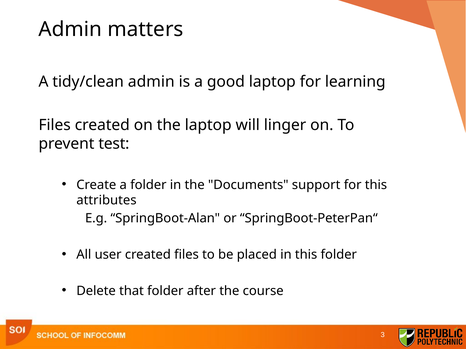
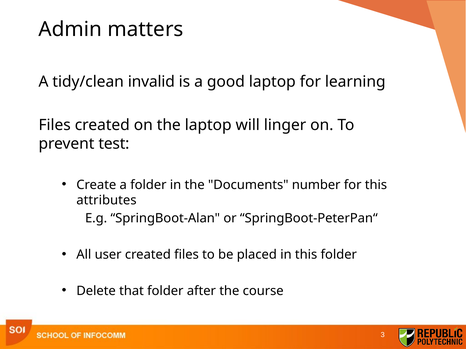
tidy/clean admin: admin -> invalid (151, 82)
support: support -> number (316, 185)
